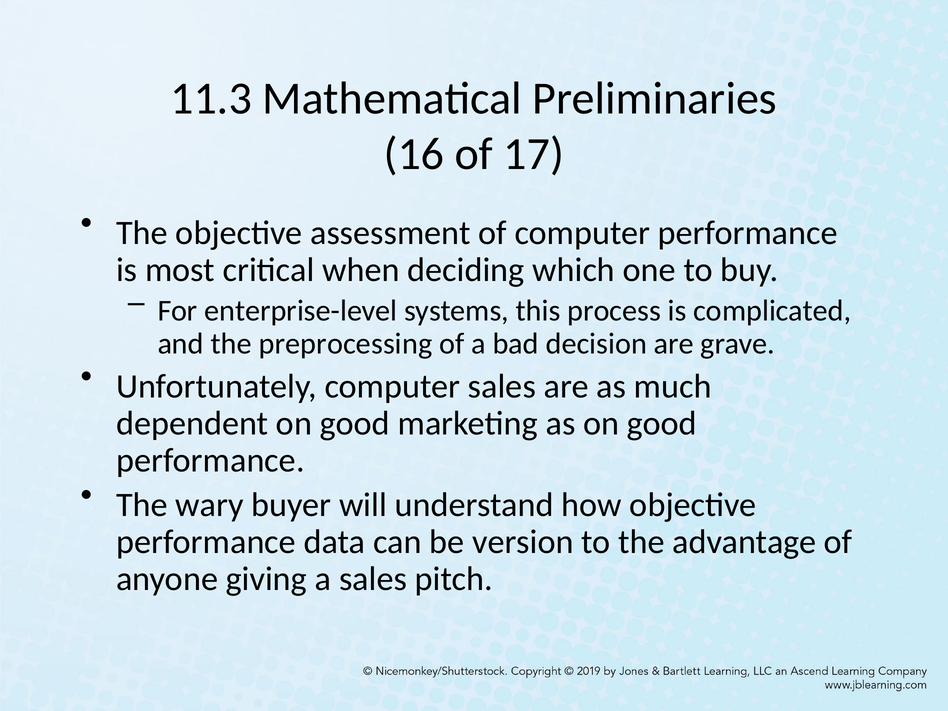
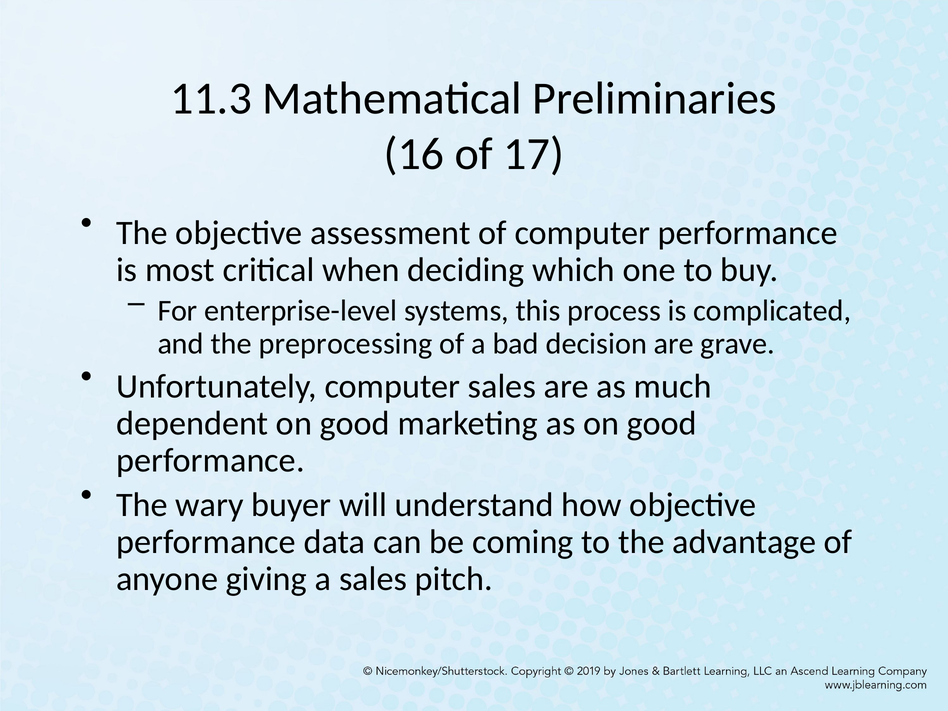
version: version -> coming (523, 542)
